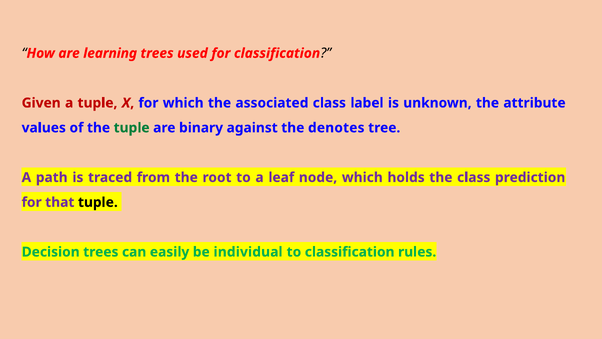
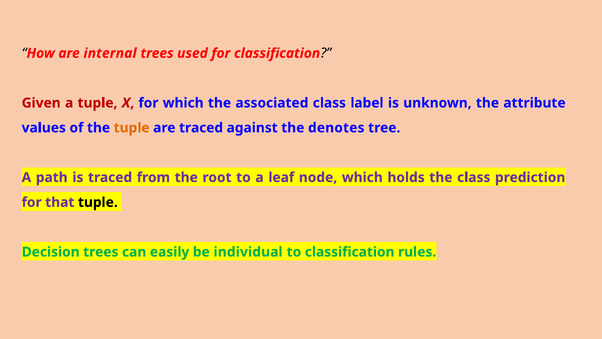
learning: learning -> internal (110, 53)
tuple colour: green -> orange (132, 128)
are binary: binary -> traced (201, 128)
